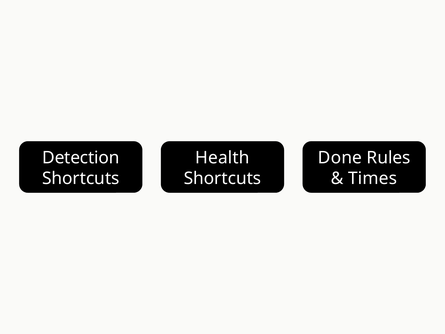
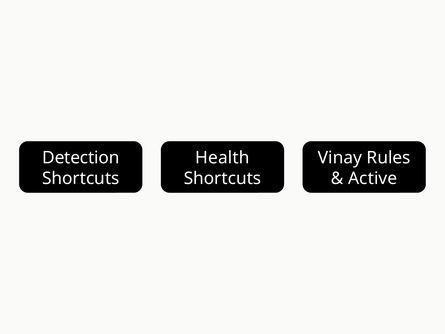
Done: Done -> Vinay (340, 158)
Times: Times -> Active (373, 178)
